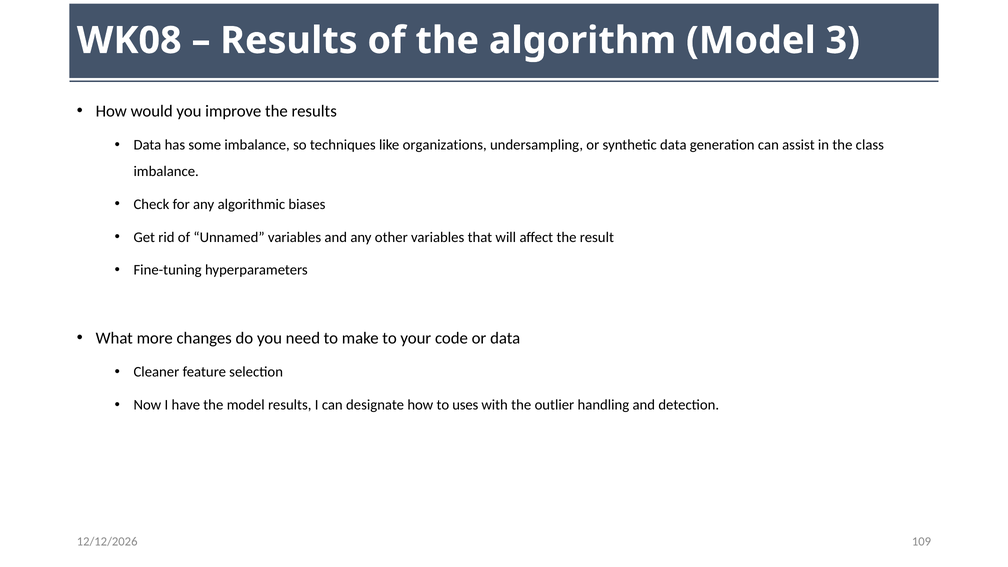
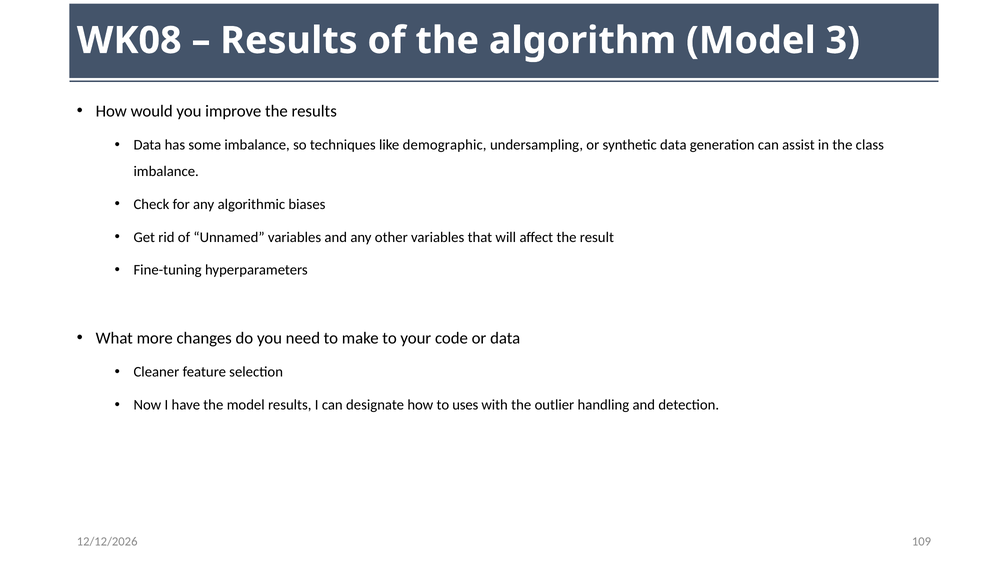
organizations: organizations -> demographic (445, 145)
